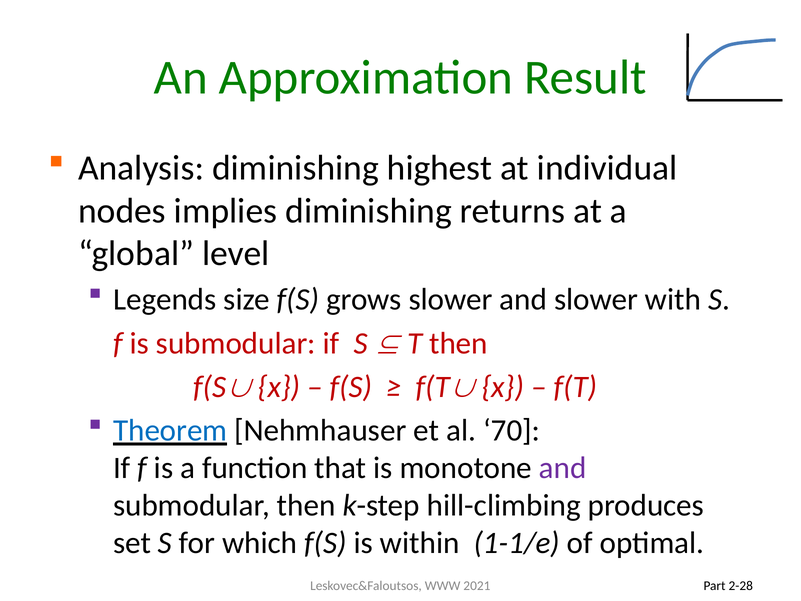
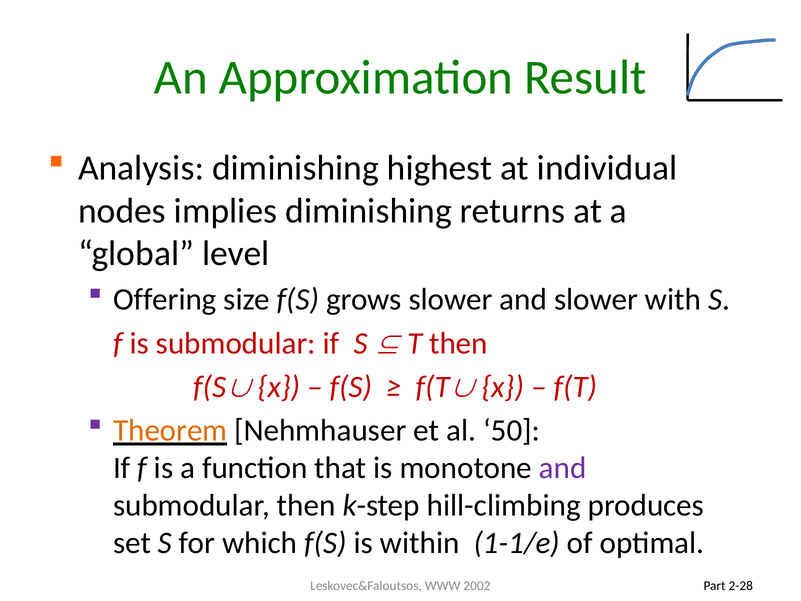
Legends: Legends -> Offering (165, 299)
Theorem colour: blue -> orange (170, 430)
70: 70 -> 50 (512, 430)
2021: 2021 -> 2002 (477, 586)
